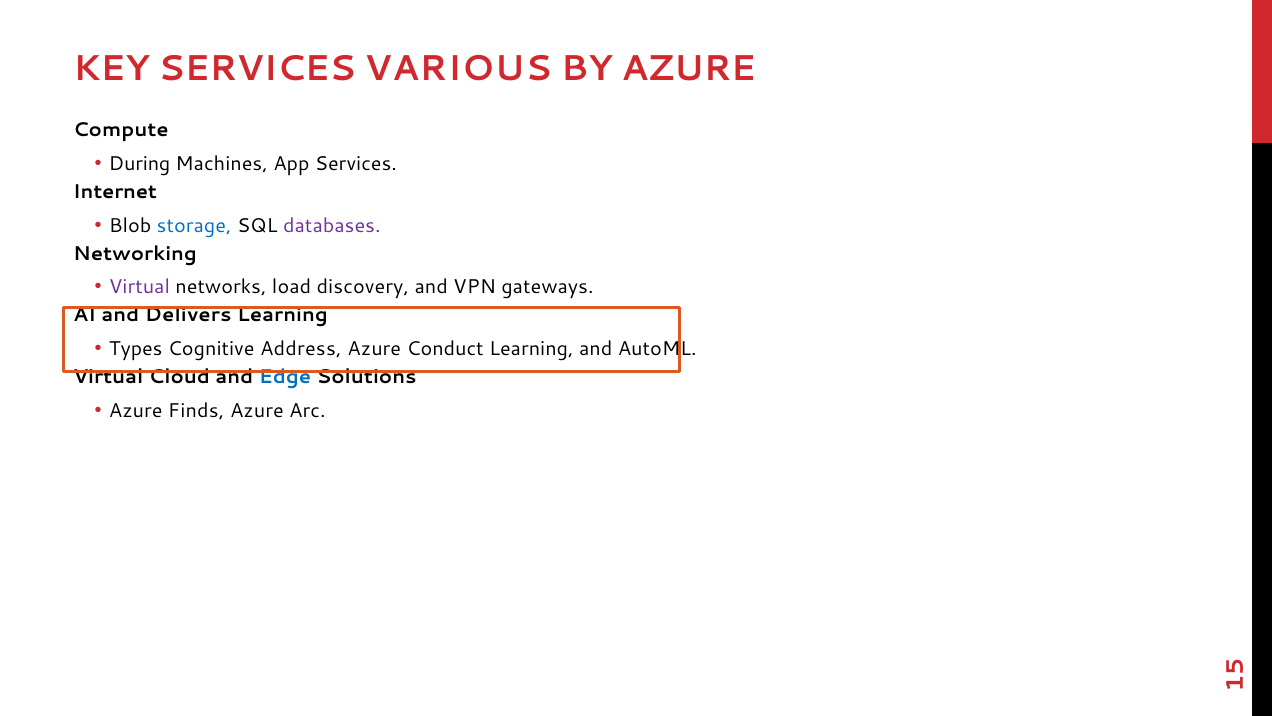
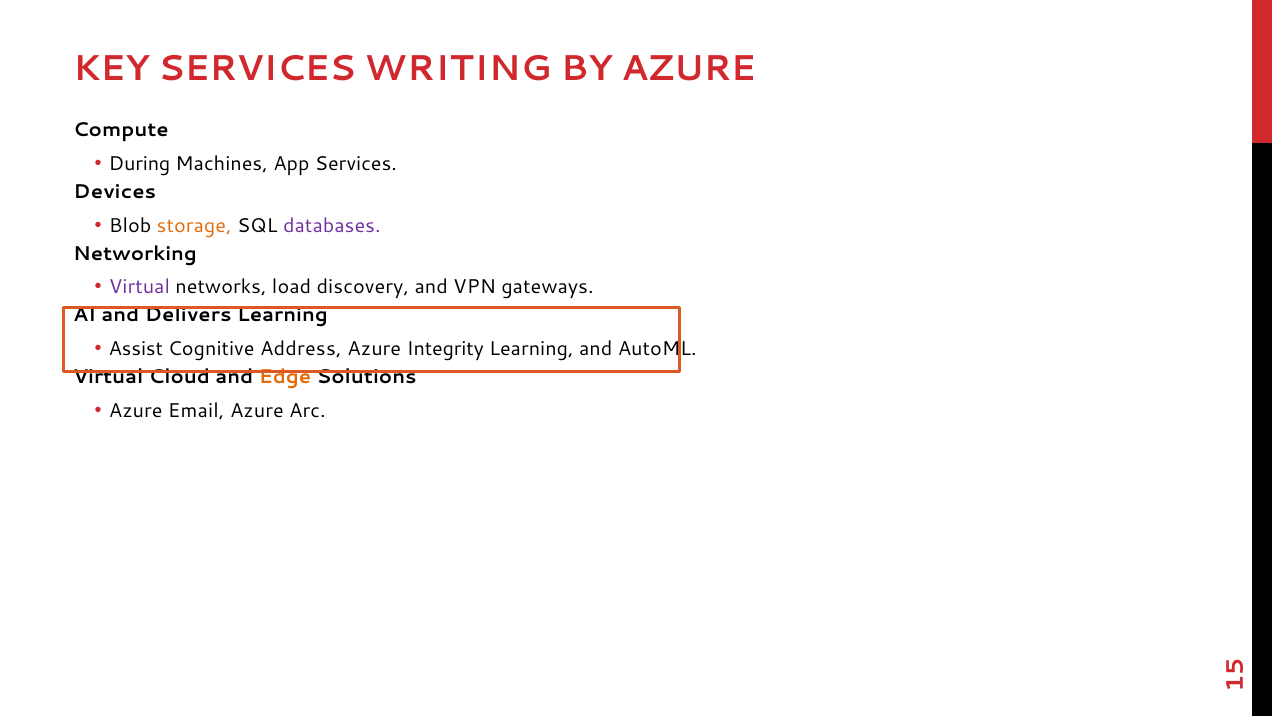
VARIOUS: VARIOUS -> WRITING (458, 68)
Internet: Internet -> Devices (115, 192)
storage colour: blue -> orange (194, 226)
Types: Types -> Assist (136, 349)
Conduct: Conduct -> Integrity (445, 349)
Edge colour: blue -> orange (285, 377)
Finds: Finds -> Email (196, 410)
